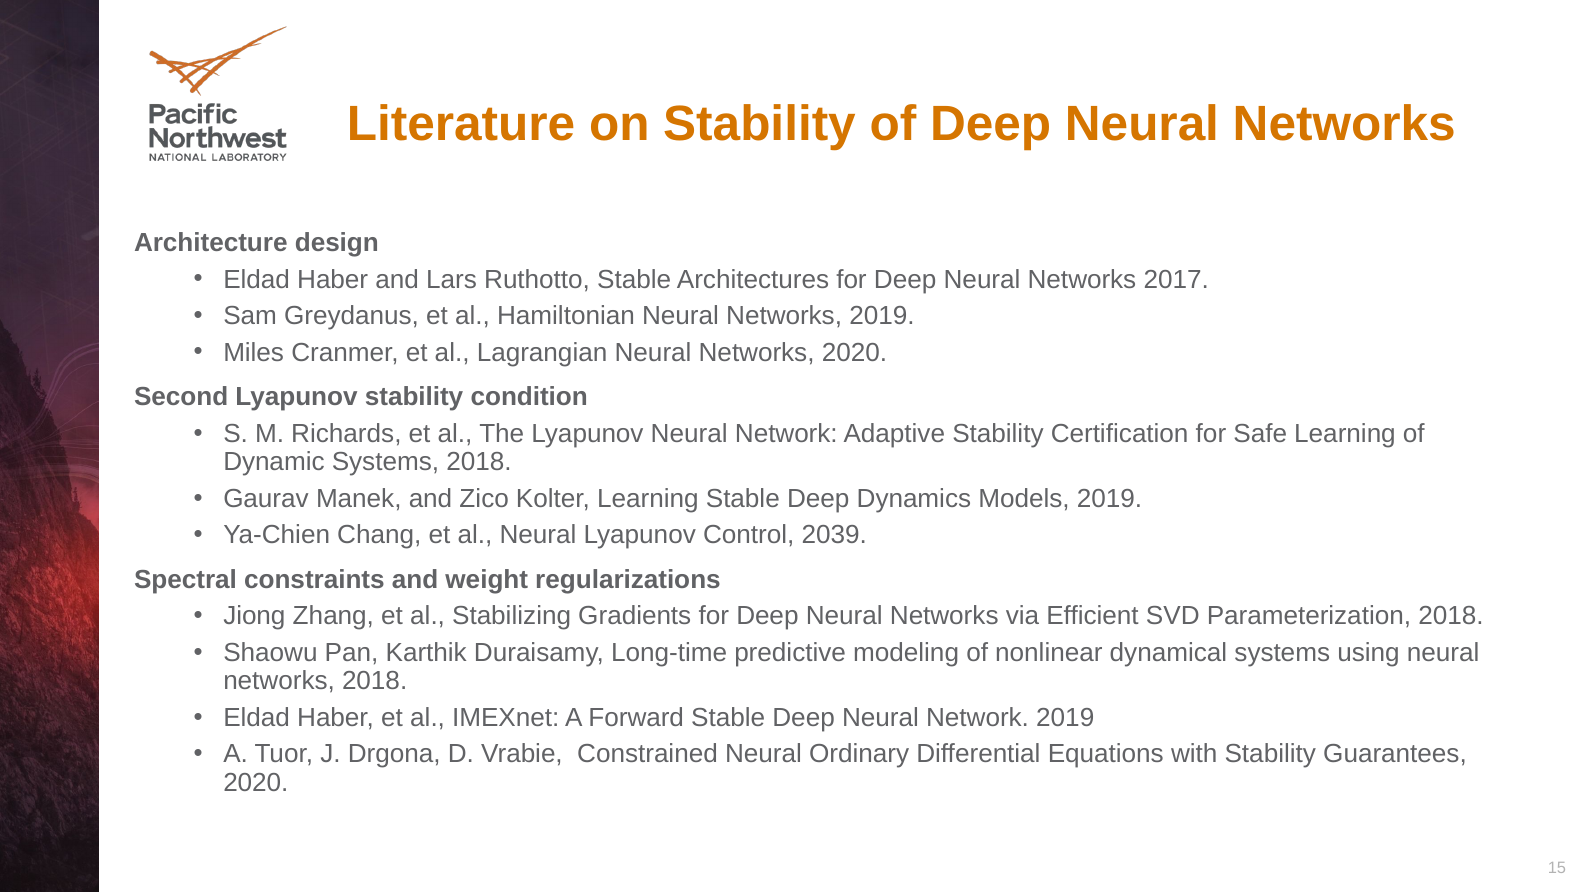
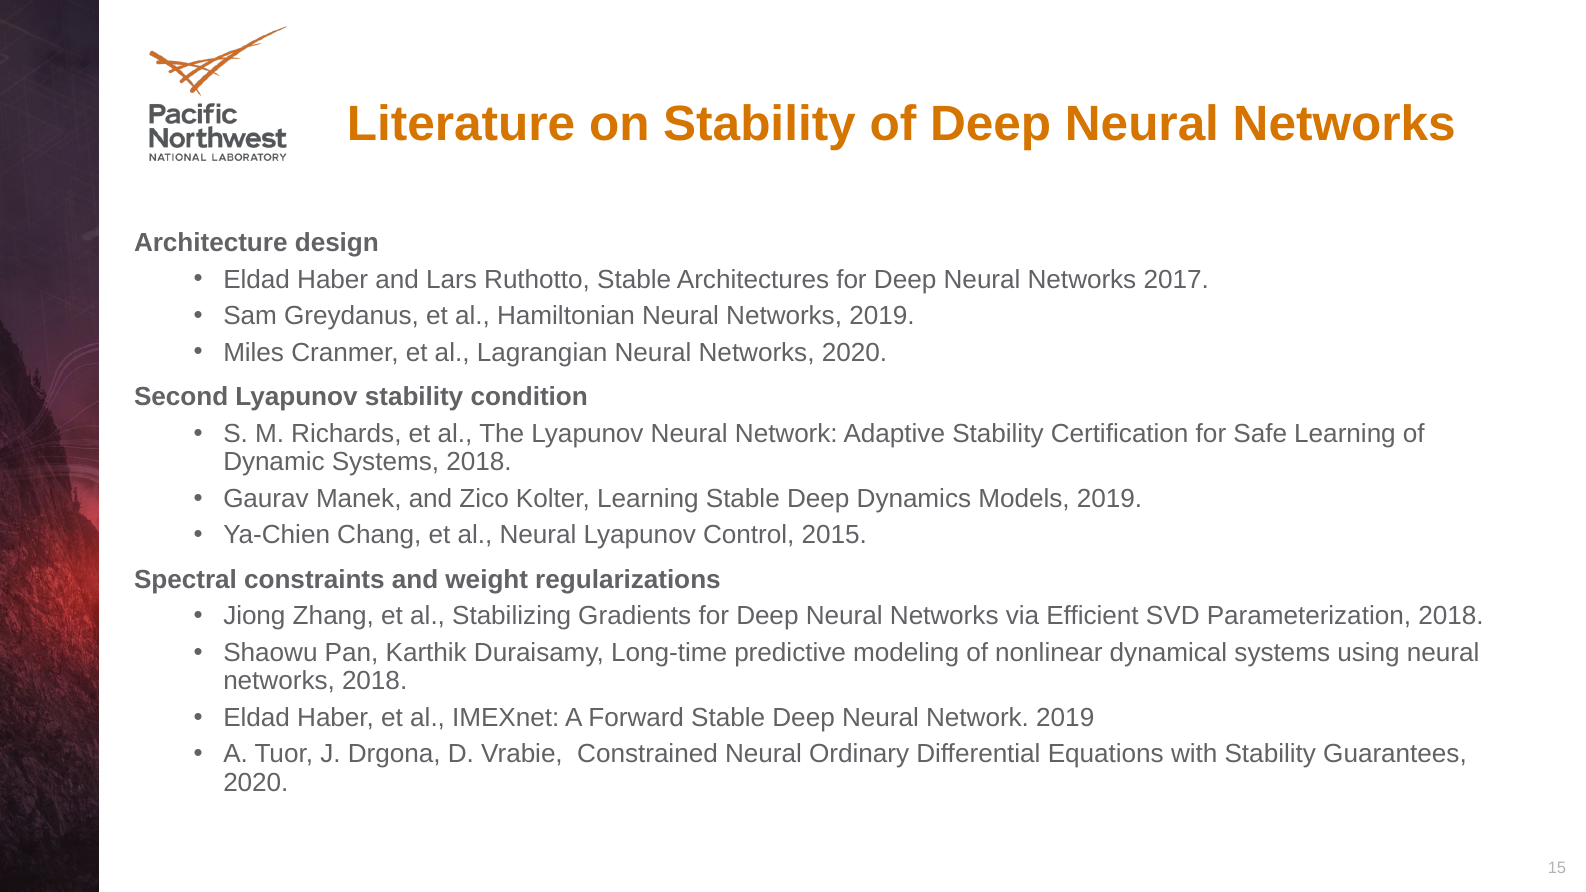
2039: 2039 -> 2015 (834, 535)
